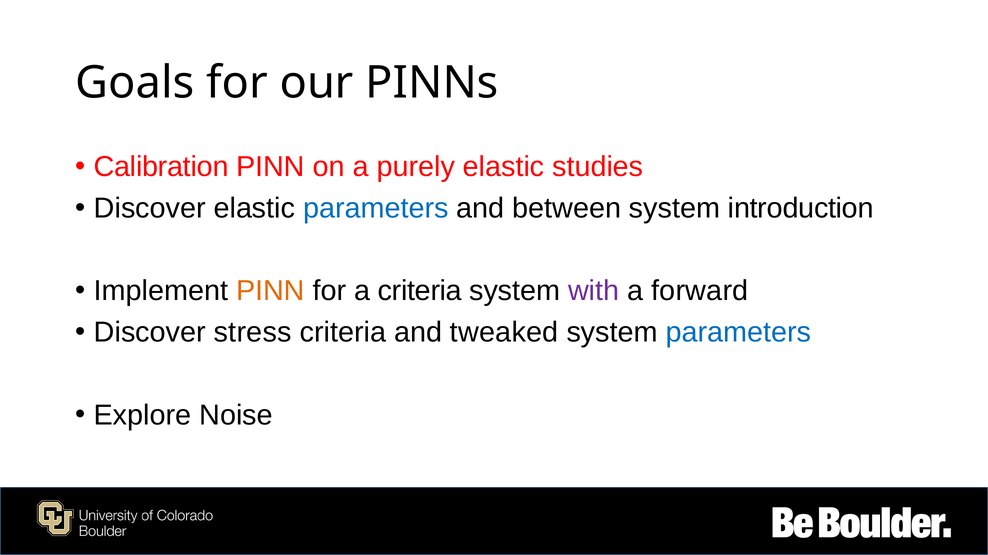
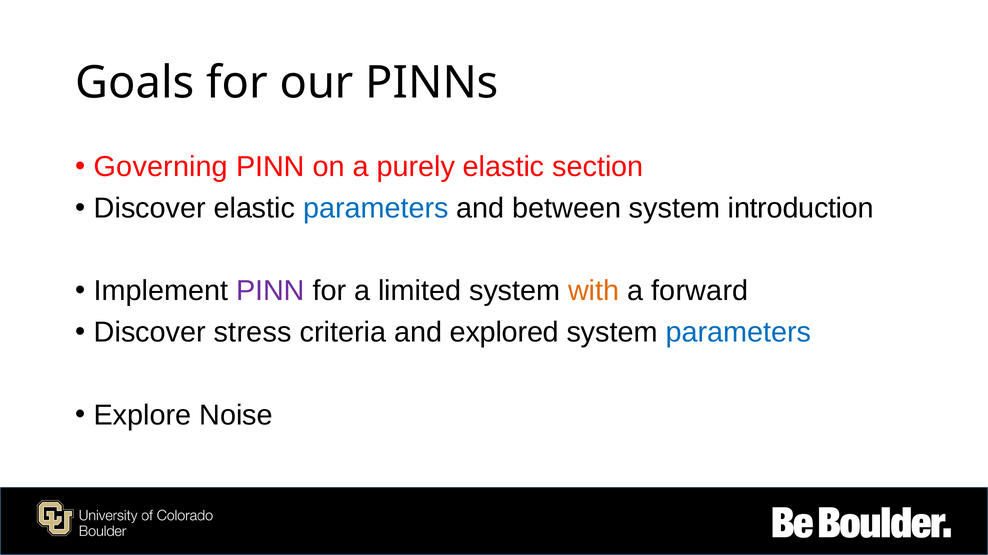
Calibration: Calibration -> Governing (161, 167)
studies: studies -> section (598, 167)
PINN colour: orange -> purple (270, 291)
a criteria: criteria -> limited (420, 291)
with colour: purple -> orange (594, 291)
tweaked: tweaked -> explored (504, 333)
